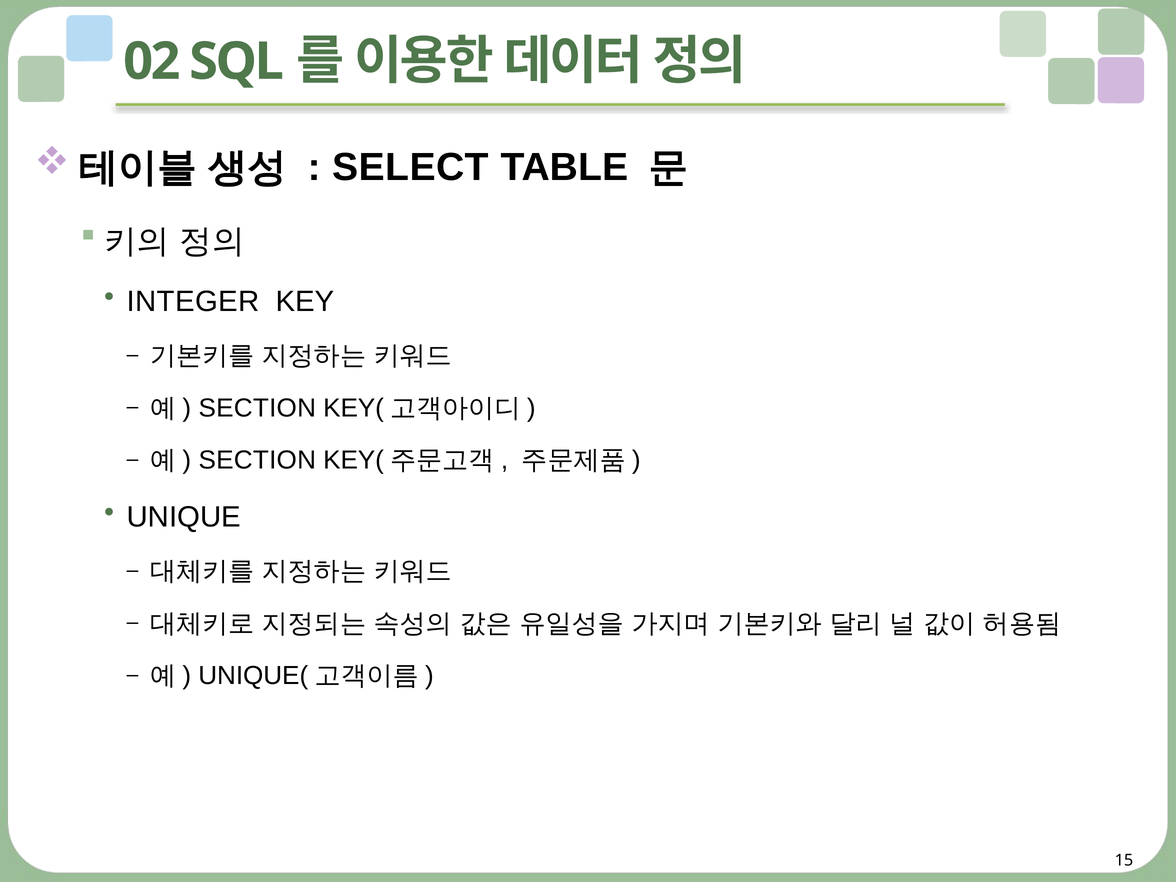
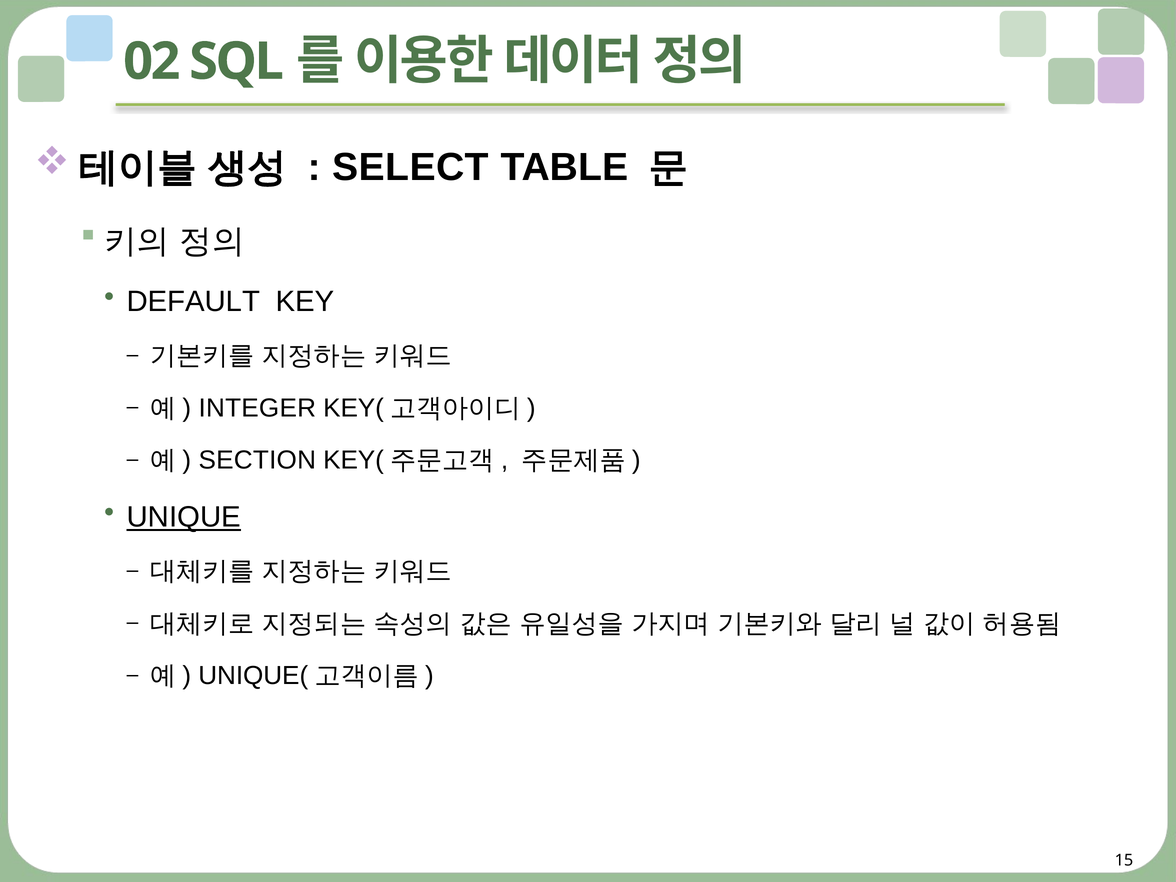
INTEGER: INTEGER -> DEFAULT (193, 302)
SECTION: SECTION -> INTEGER (257, 408)
UNIQUE underline: none -> present (184, 517)
